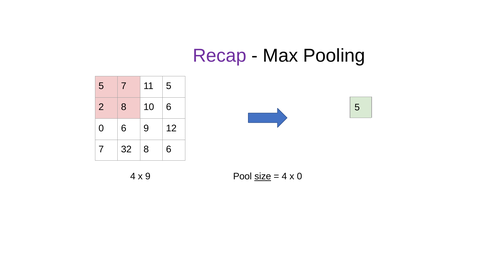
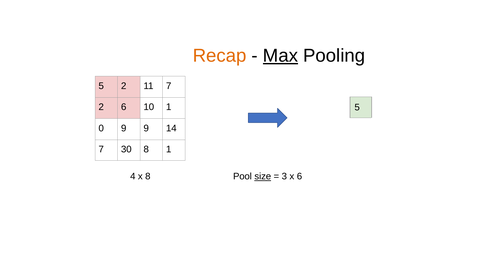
Recap colour: purple -> orange (220, 56)
Max underline: none -> present (281, 56)
5 7: 7 -> 2 (124, 86)
11 5: 5 -> 7 (169, 86)
2 8: 8 -> 6 (124, 107)
10 6: 6 -> 1 (169, 107)
0 6: 6 -> 9 (124, 128)
12: 12 -> 14 (171, 128)
32: 32 -> 30 (126, 149)
8 6: 6 -> 1 (169, 149)
x 9: 9 -> 8 (148, 176)
4: 4 -> 3 (284, 176)
x 0: 0 -> 6 (299, 176)
